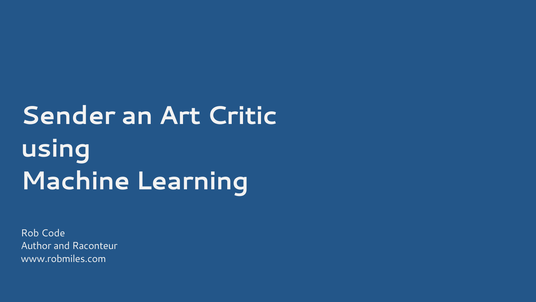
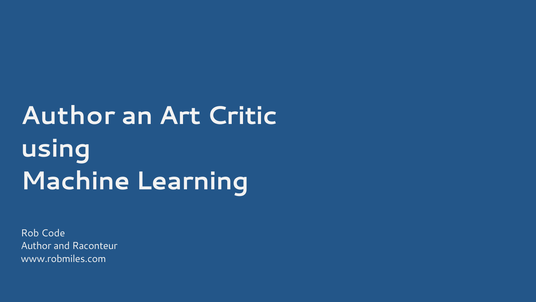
Sender: Sender -> Author (68, 115)
